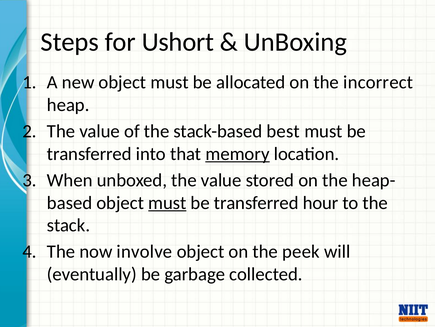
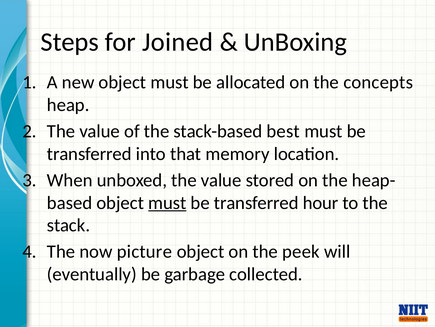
Ushort: Ushort -> Joined (178, 42)
incorrect: incorrect -> concepts (378, 82)
memory underline: present -> none (237, 153)
involve: involve -> picture (144, 251)
